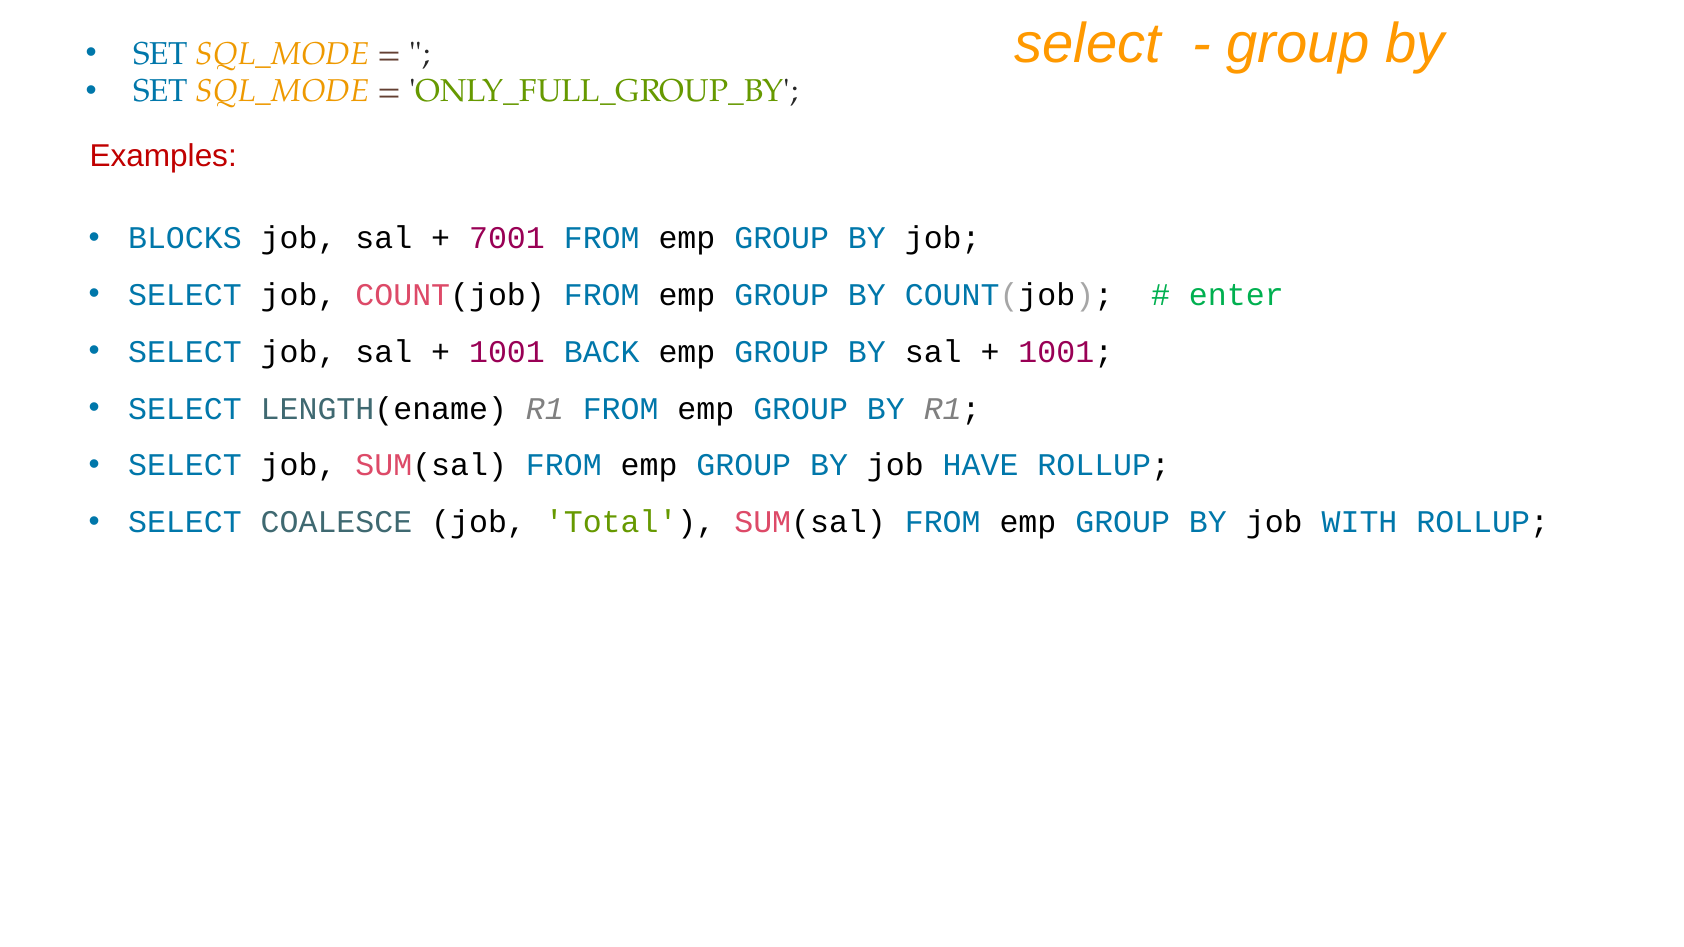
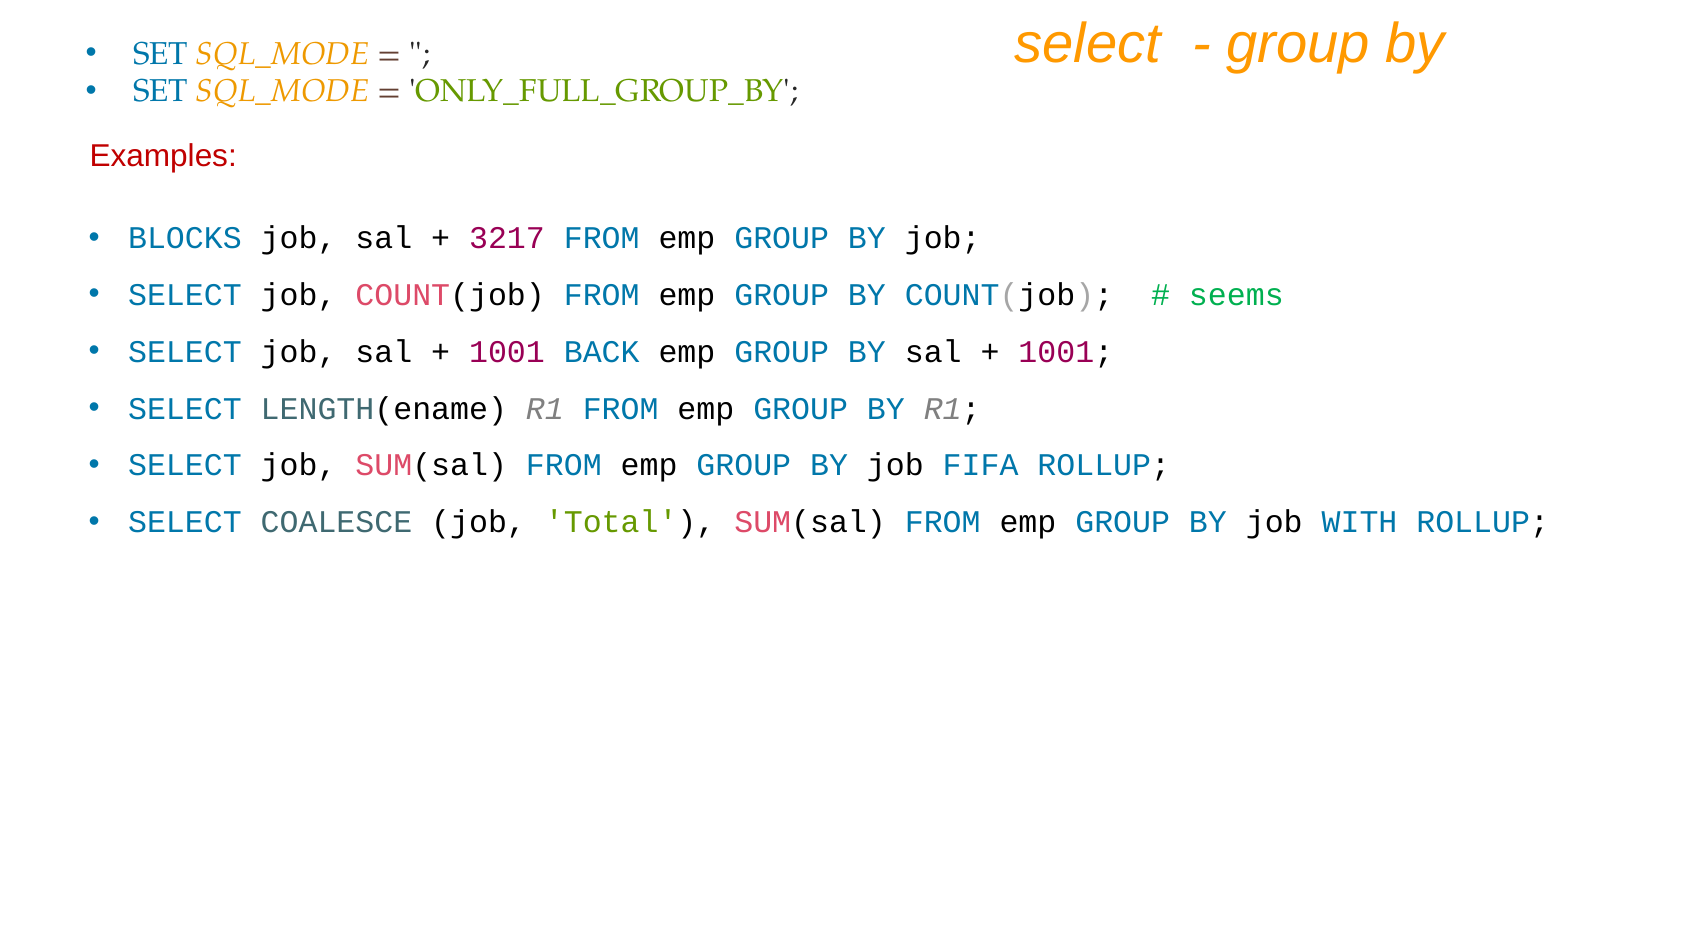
7001: 7001 -> 3217 (507, 238)
enter: enter -> seems (1236, 295)
HAVE: HAVE -> FIFA (981, 466)
